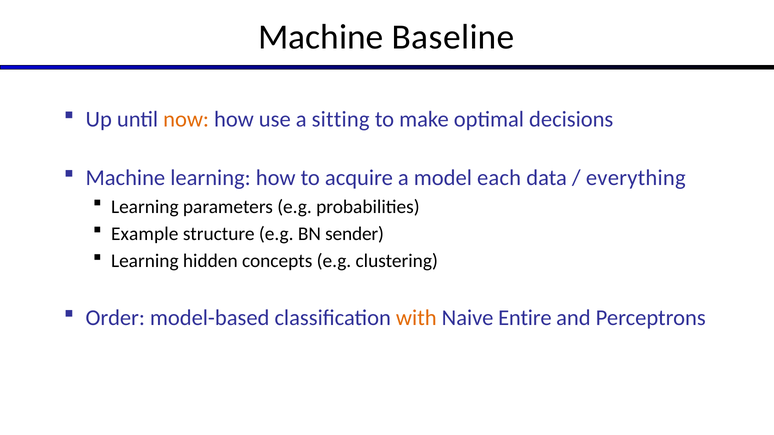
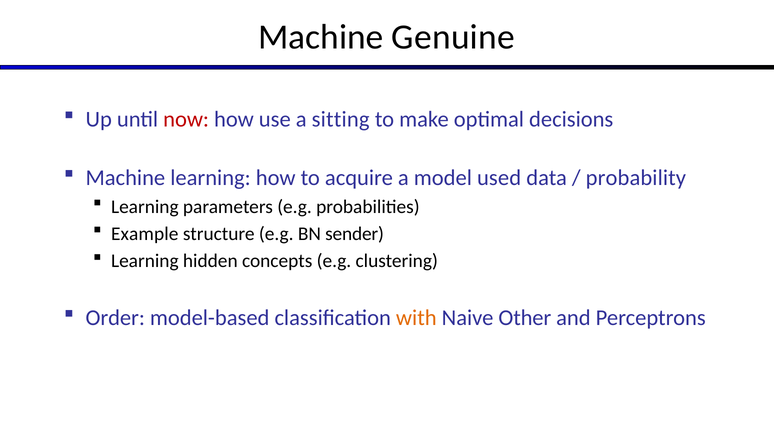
Baseline: Baseline -> Genuine (453, 37)
now colour: orange -> red (186, 119)
each: each -> used (499, 178)
everything: everything -> probability (636, 178)
Entire: Entire -> Other (525, 318)
